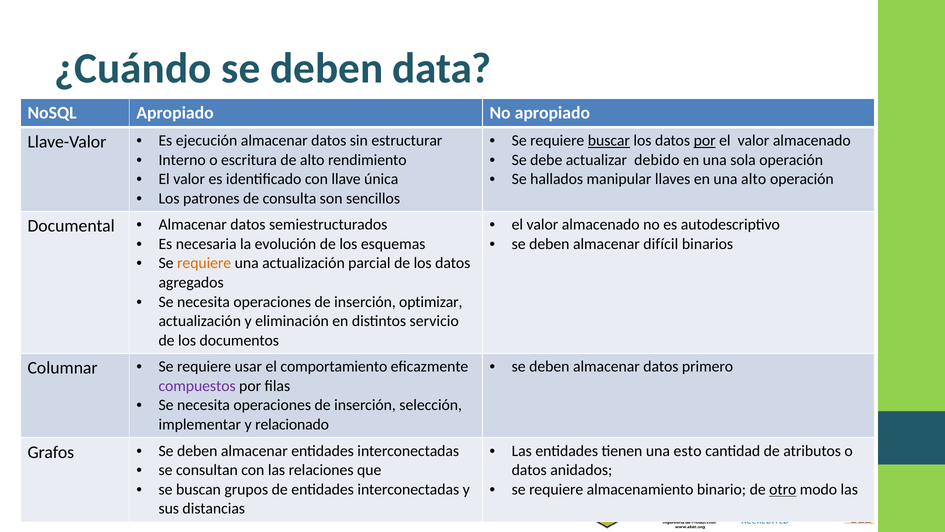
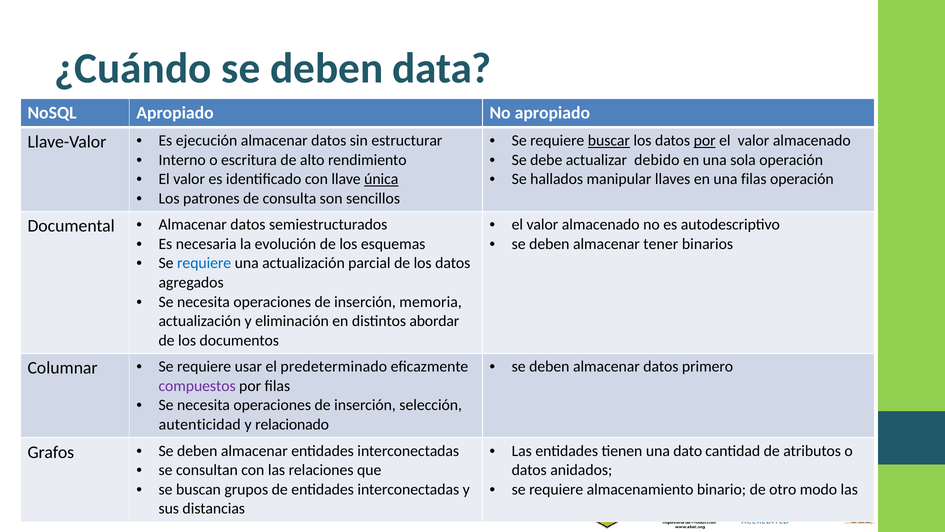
única underline: none -> present (381, 179)
una alto: alto -> filas (754, 179)
difícil: difícil -> tener (661, 244)
requiere colour: orange -> blue (204, 263)
optimizar: optimizar -> memoria (431, 302)
servicio: servicio -> abordar (434, 321)
comportamiento: comportamiento -> predeterminado (334, 366)
implementar: implementar -> autenticidad (200, 424)
esto: esto -> dato (688, 451)
otro underline: present -> none (783, 489)
